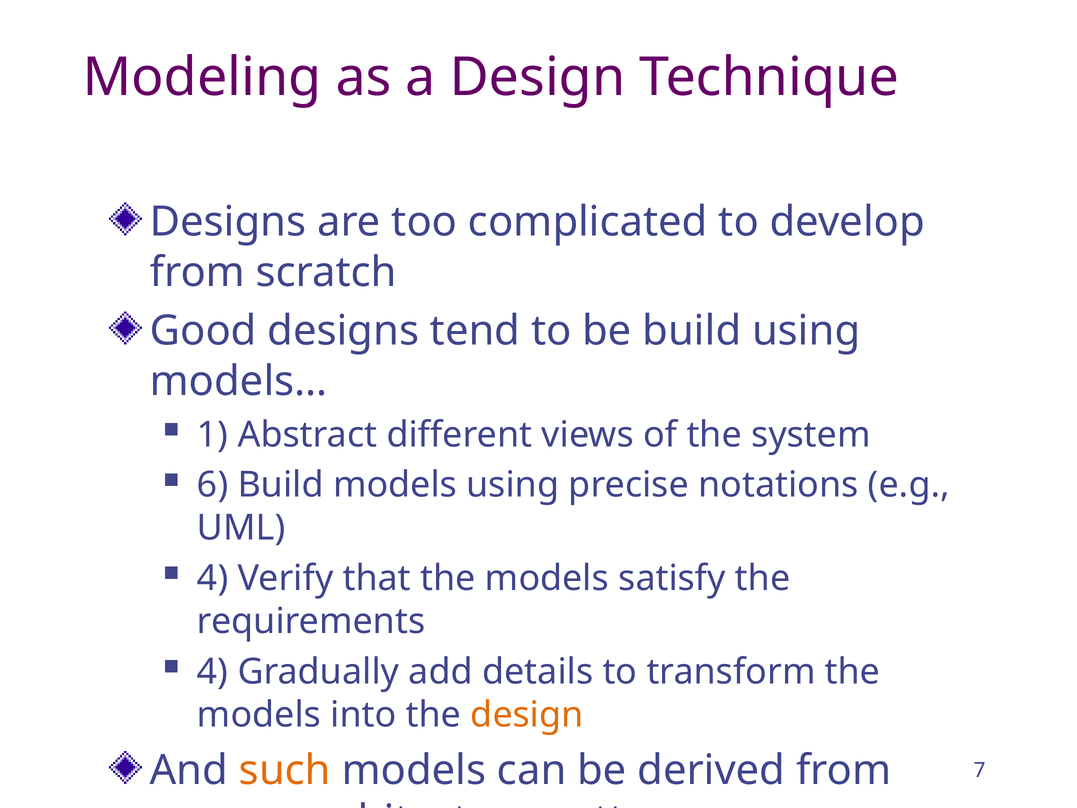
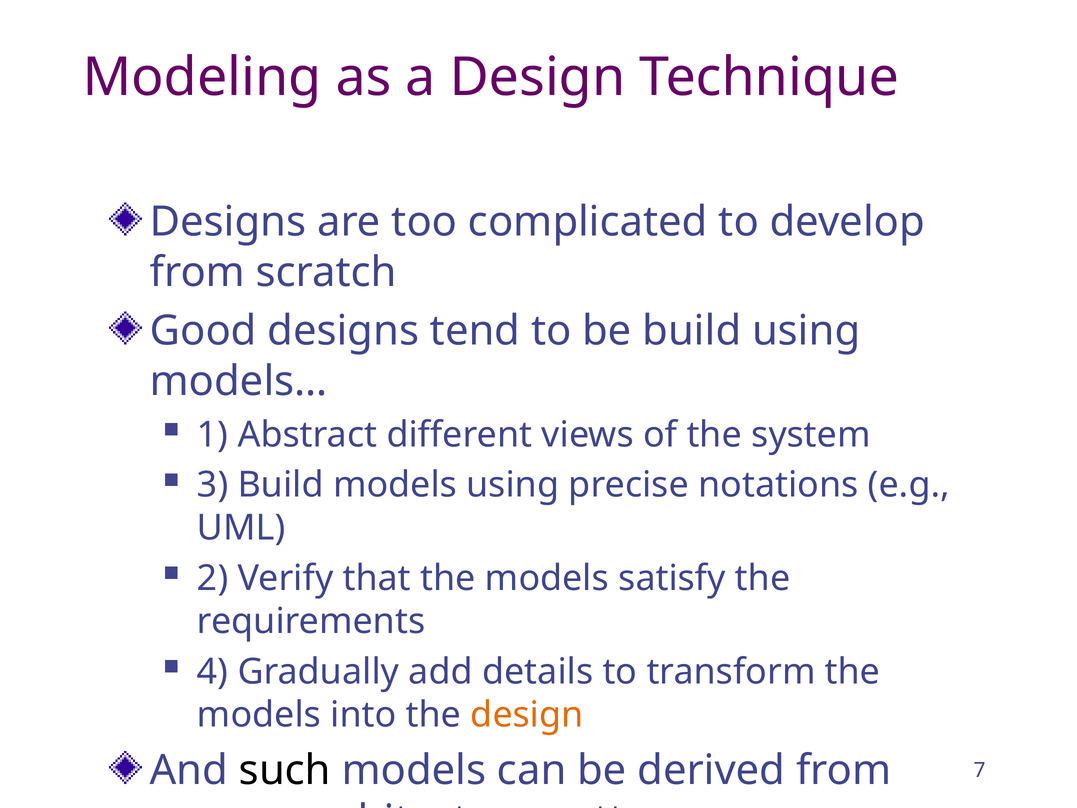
6: 6 -> 3 (213, 485)
4: 4 -> 2 (213, 578)
such colour: orange -> black (285, 770)
